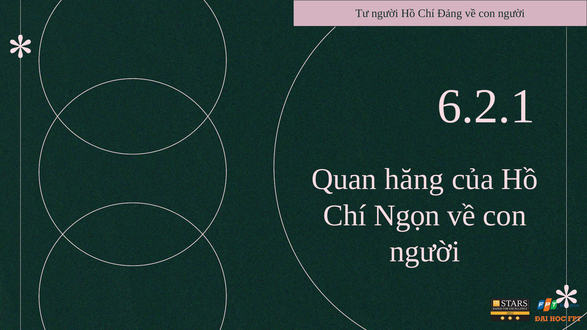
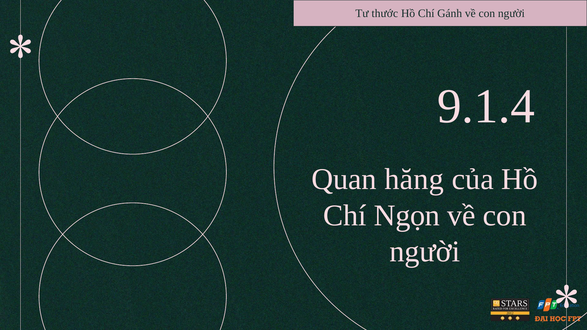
Tư người: người -> thước (385, 13)
Đảng: Đảng -> Gánh (450, 13)
6.2.1: 6.2.1 -> 9.1.4 (486, 107)
